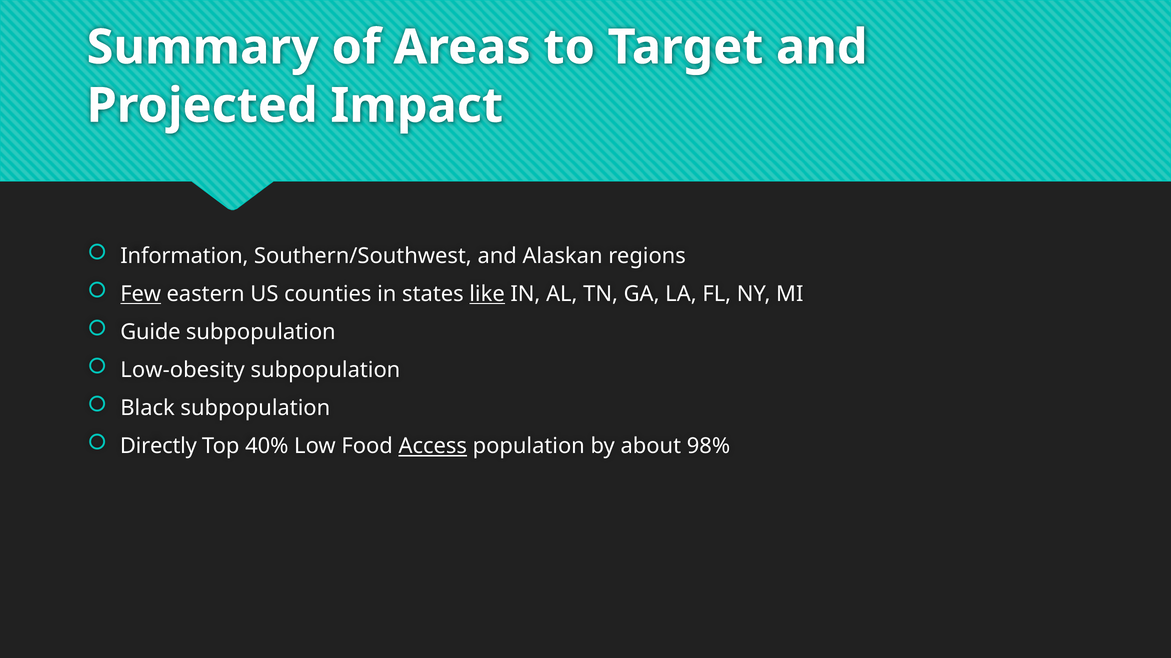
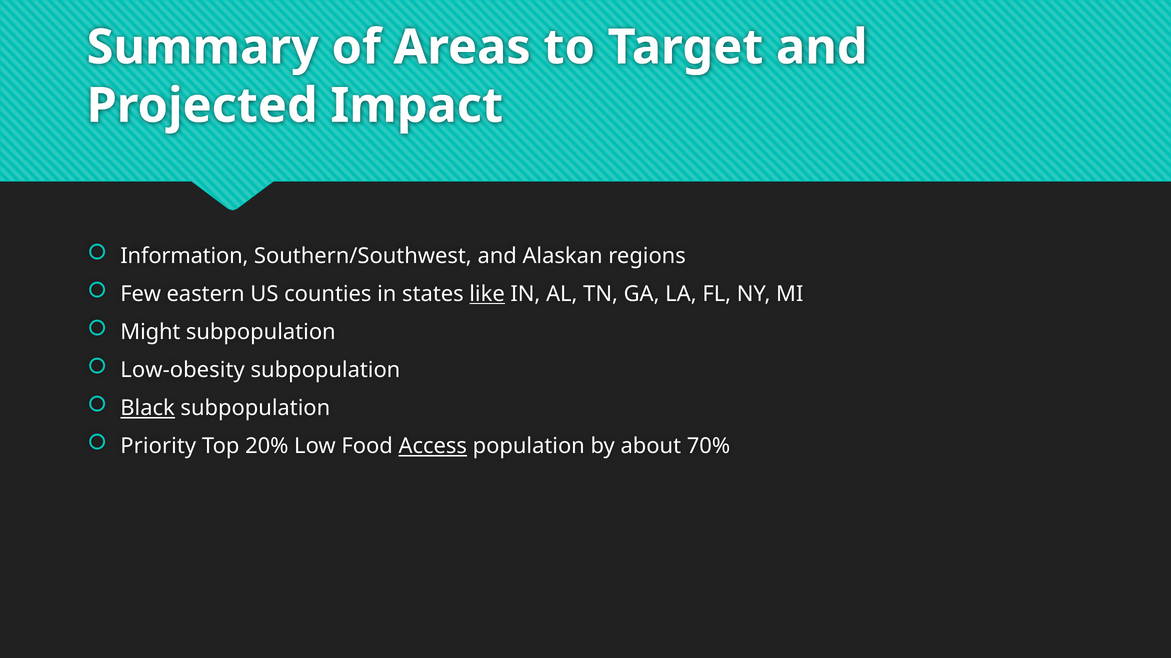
Few underline: present -> none (141, 294)
Guide: Guide -> Might (150, 332)
Black underline: none -> present (148, 409)
Directly: Directly -> Priority (158, 447)
40%: 40% -> 20% (267, 447)
98%: 98% -> 70% (708, 447)
